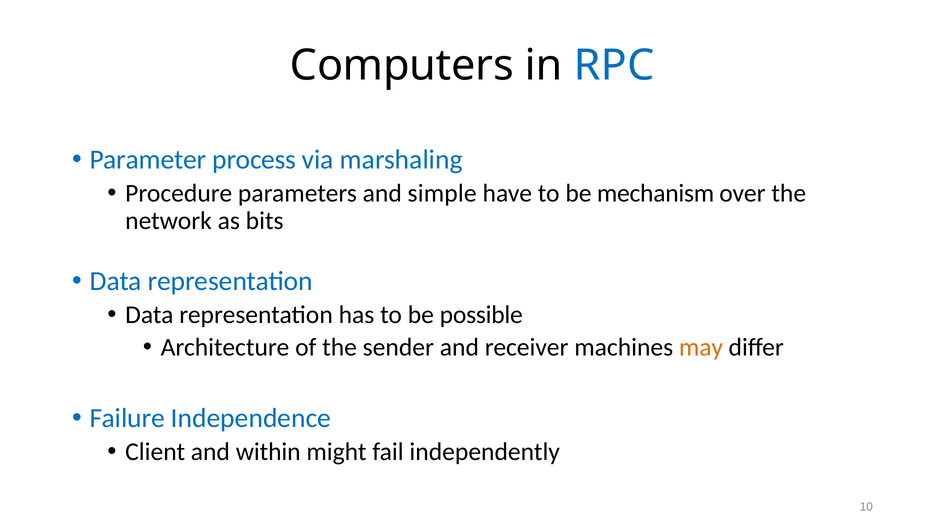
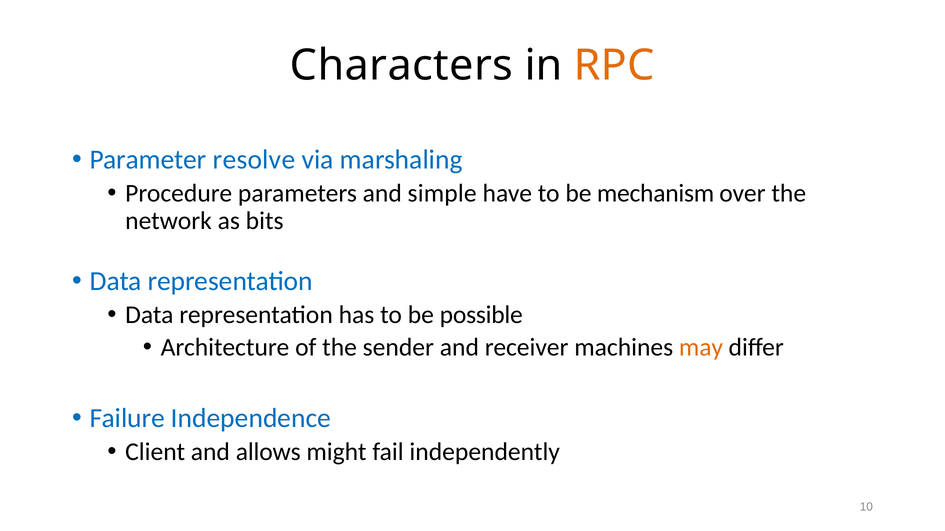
Computers: Computers -> Characters (402, 65)
RPC colour: blue -> orange (614, 65)
process: process -> resolve (254, 160)
within: within -> allows (268, 452)
